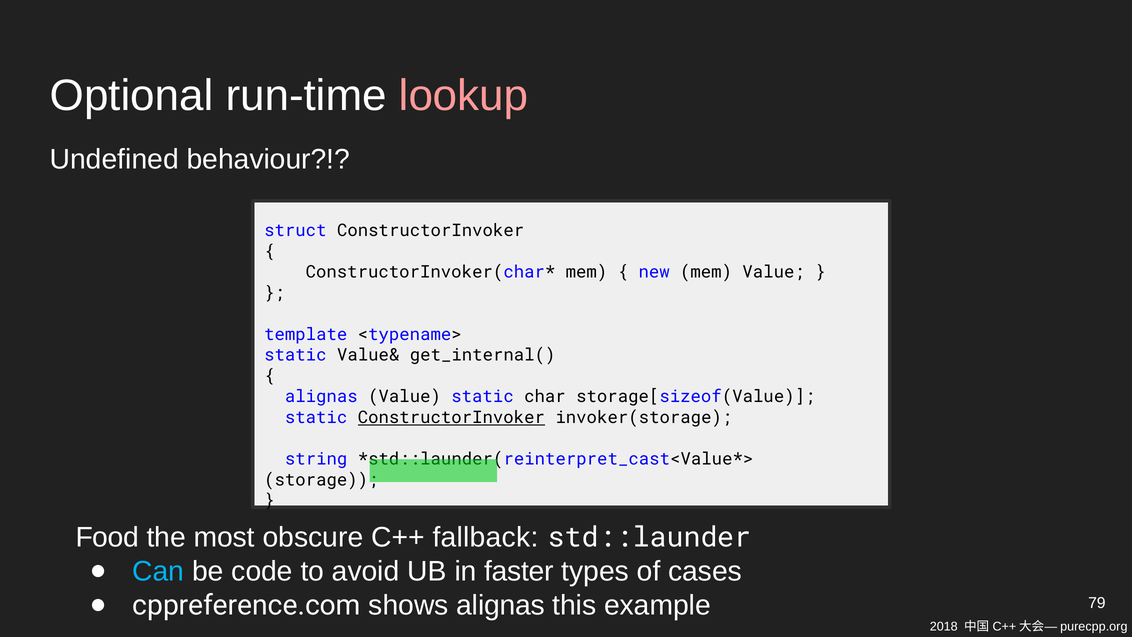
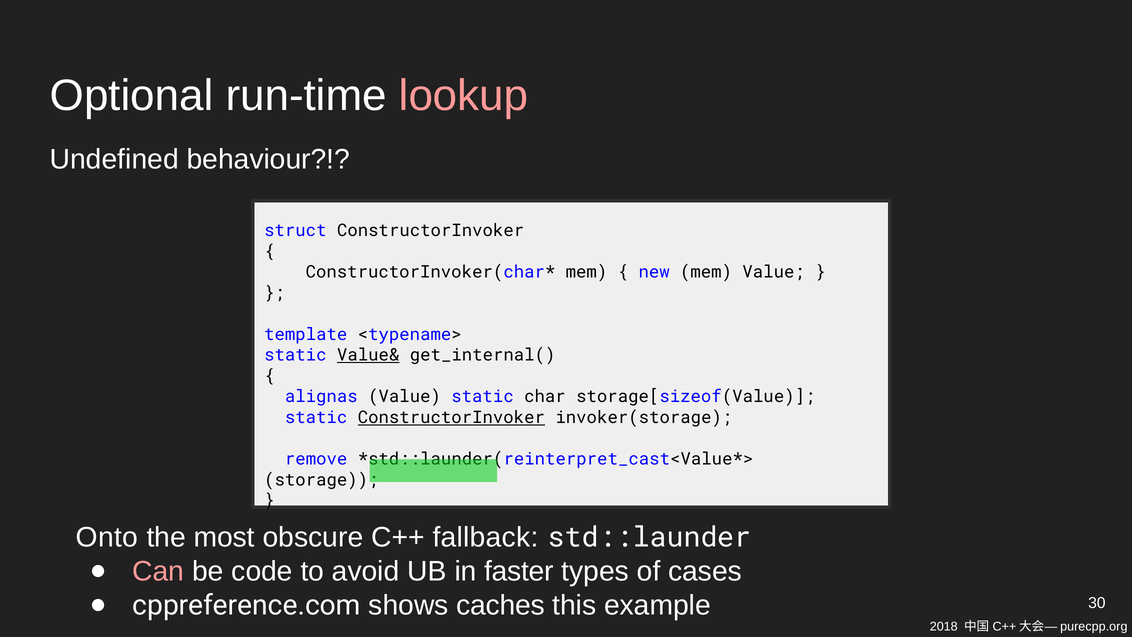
Value& underline: none -> present (368, 355)
string: string -> remove (316, 459)
Food: Food -> Onto (107, 537)
Can colour: light blue -> pink (158, 571)
shows alignas: alignas -> caches (501, 605)
79: 79 -> 30 (1097, 603)
